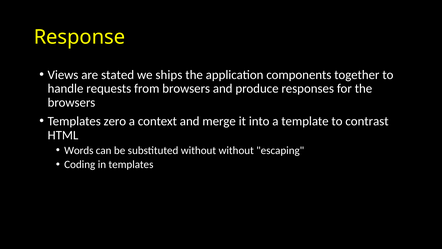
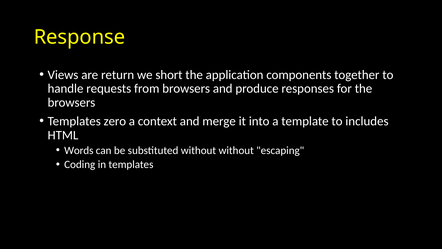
stated: stated -> return (118, 75)
ships: ships -> short (169, 75)
contrast: contrast -> includes (367, 121)
